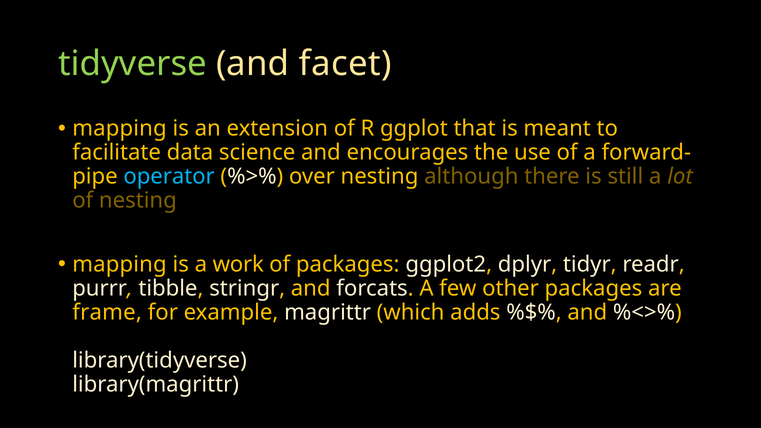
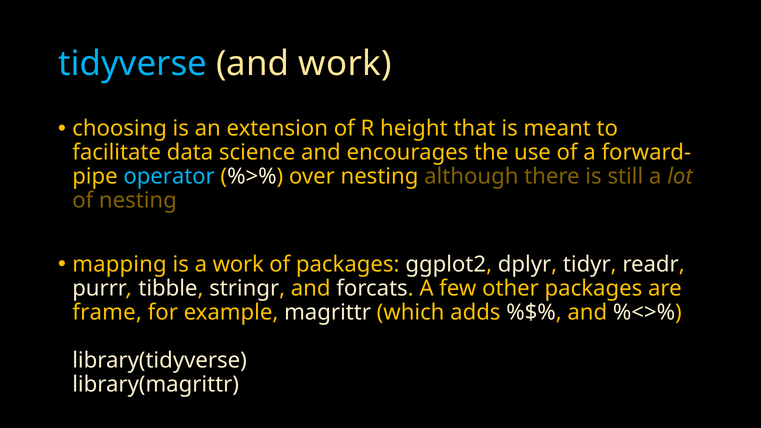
tidyverse colour: light green -> light blue (132, 64)
and facet: facet -> work (345, 64)
mapping: mapping -> choosing (120, 129)
ggplot: ggplot -> height (414, 129)
